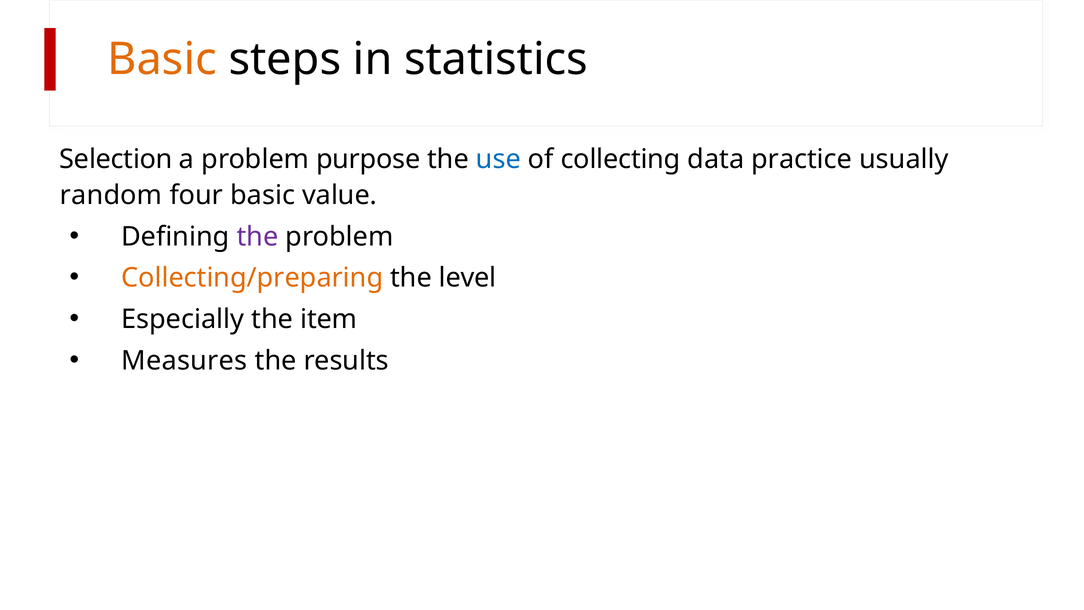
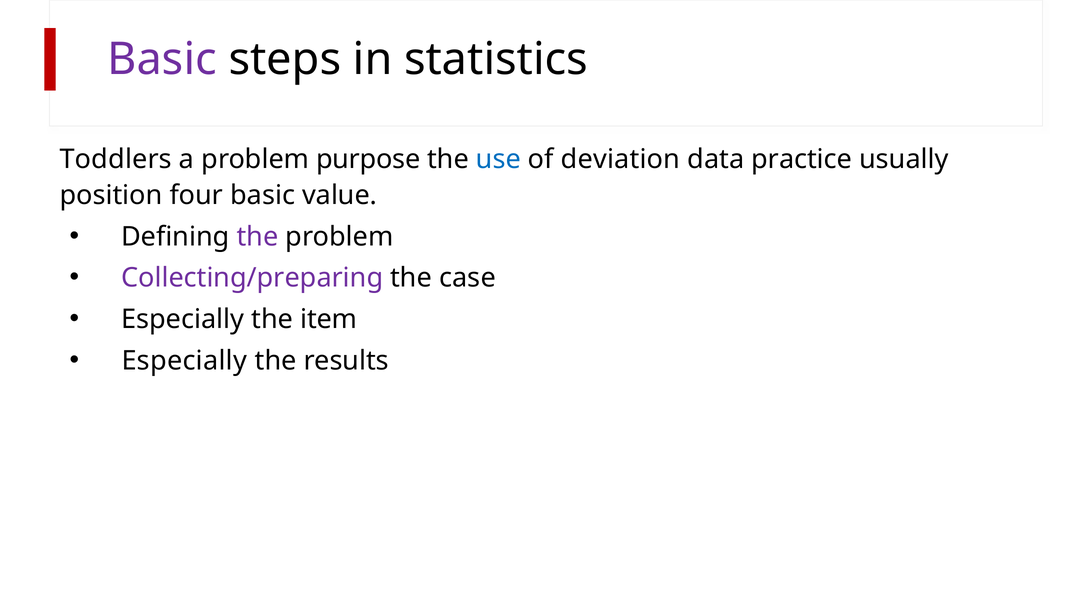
Basic colour: orange -> purple (162, 59)
Selection: Selection -> Toddlers (116, 159)
collecting: collecting -> deviation (620, 159)
random: random -> position (111, 195)
Collecting/preparing colour: orange -> purple (252, 278)
level: level -> case (467, 278)
Measures: Measures -> Especially (184, 361)
